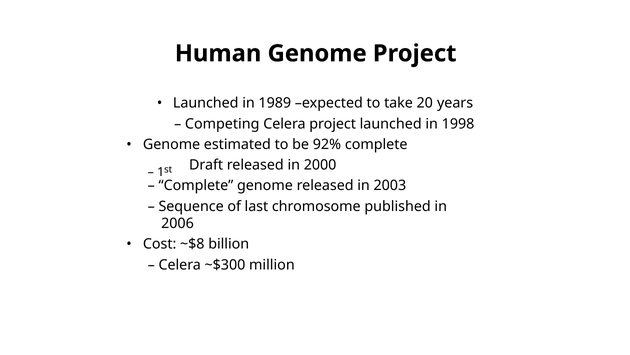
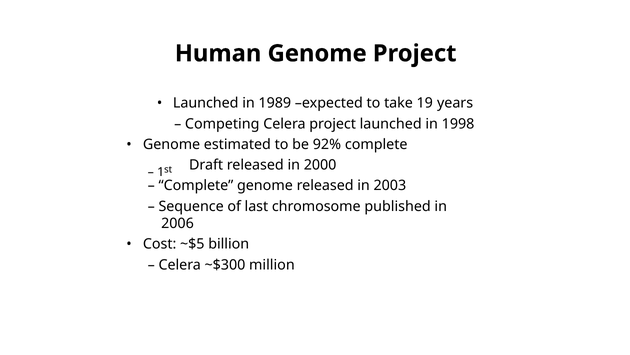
20: 20 -> 19 (425, 103)
~$8: ~$8 -> ~$5 (192, 244)
